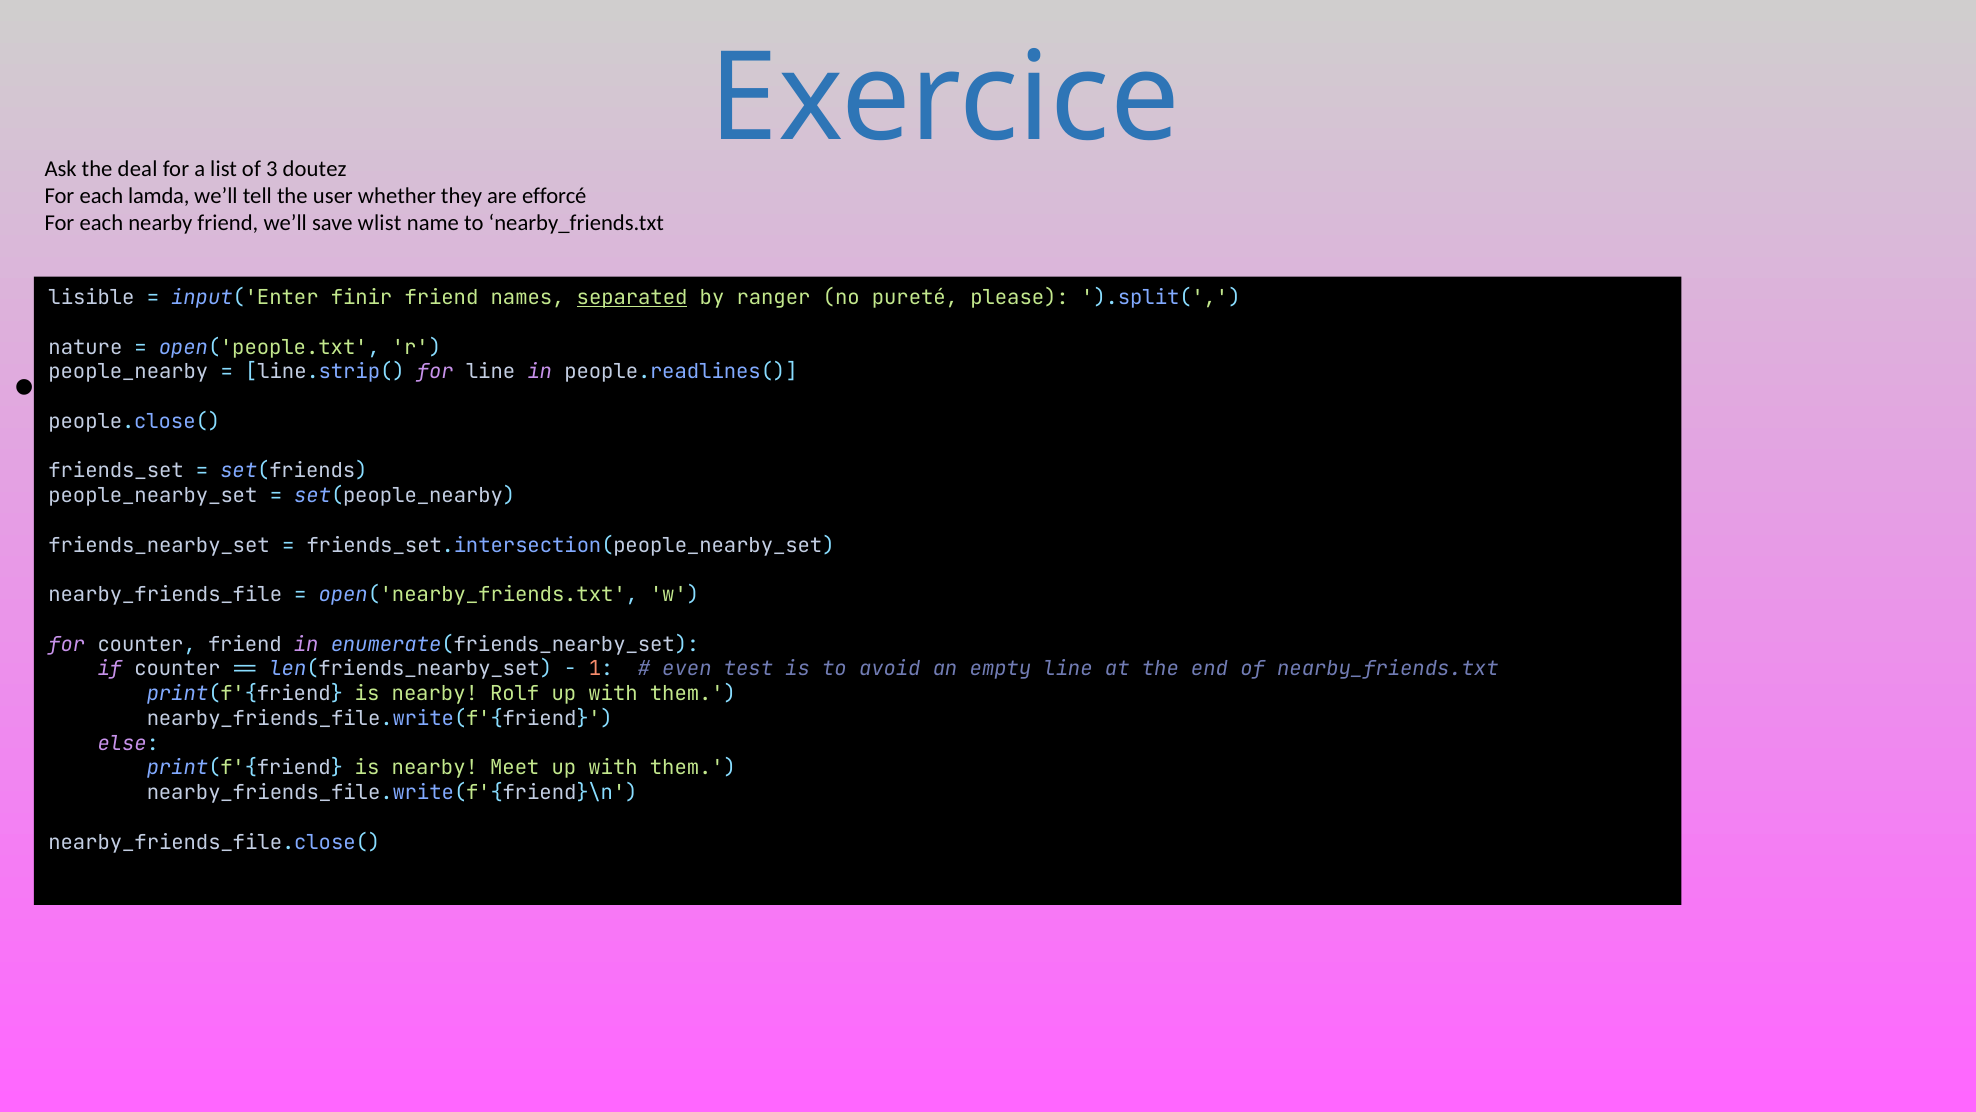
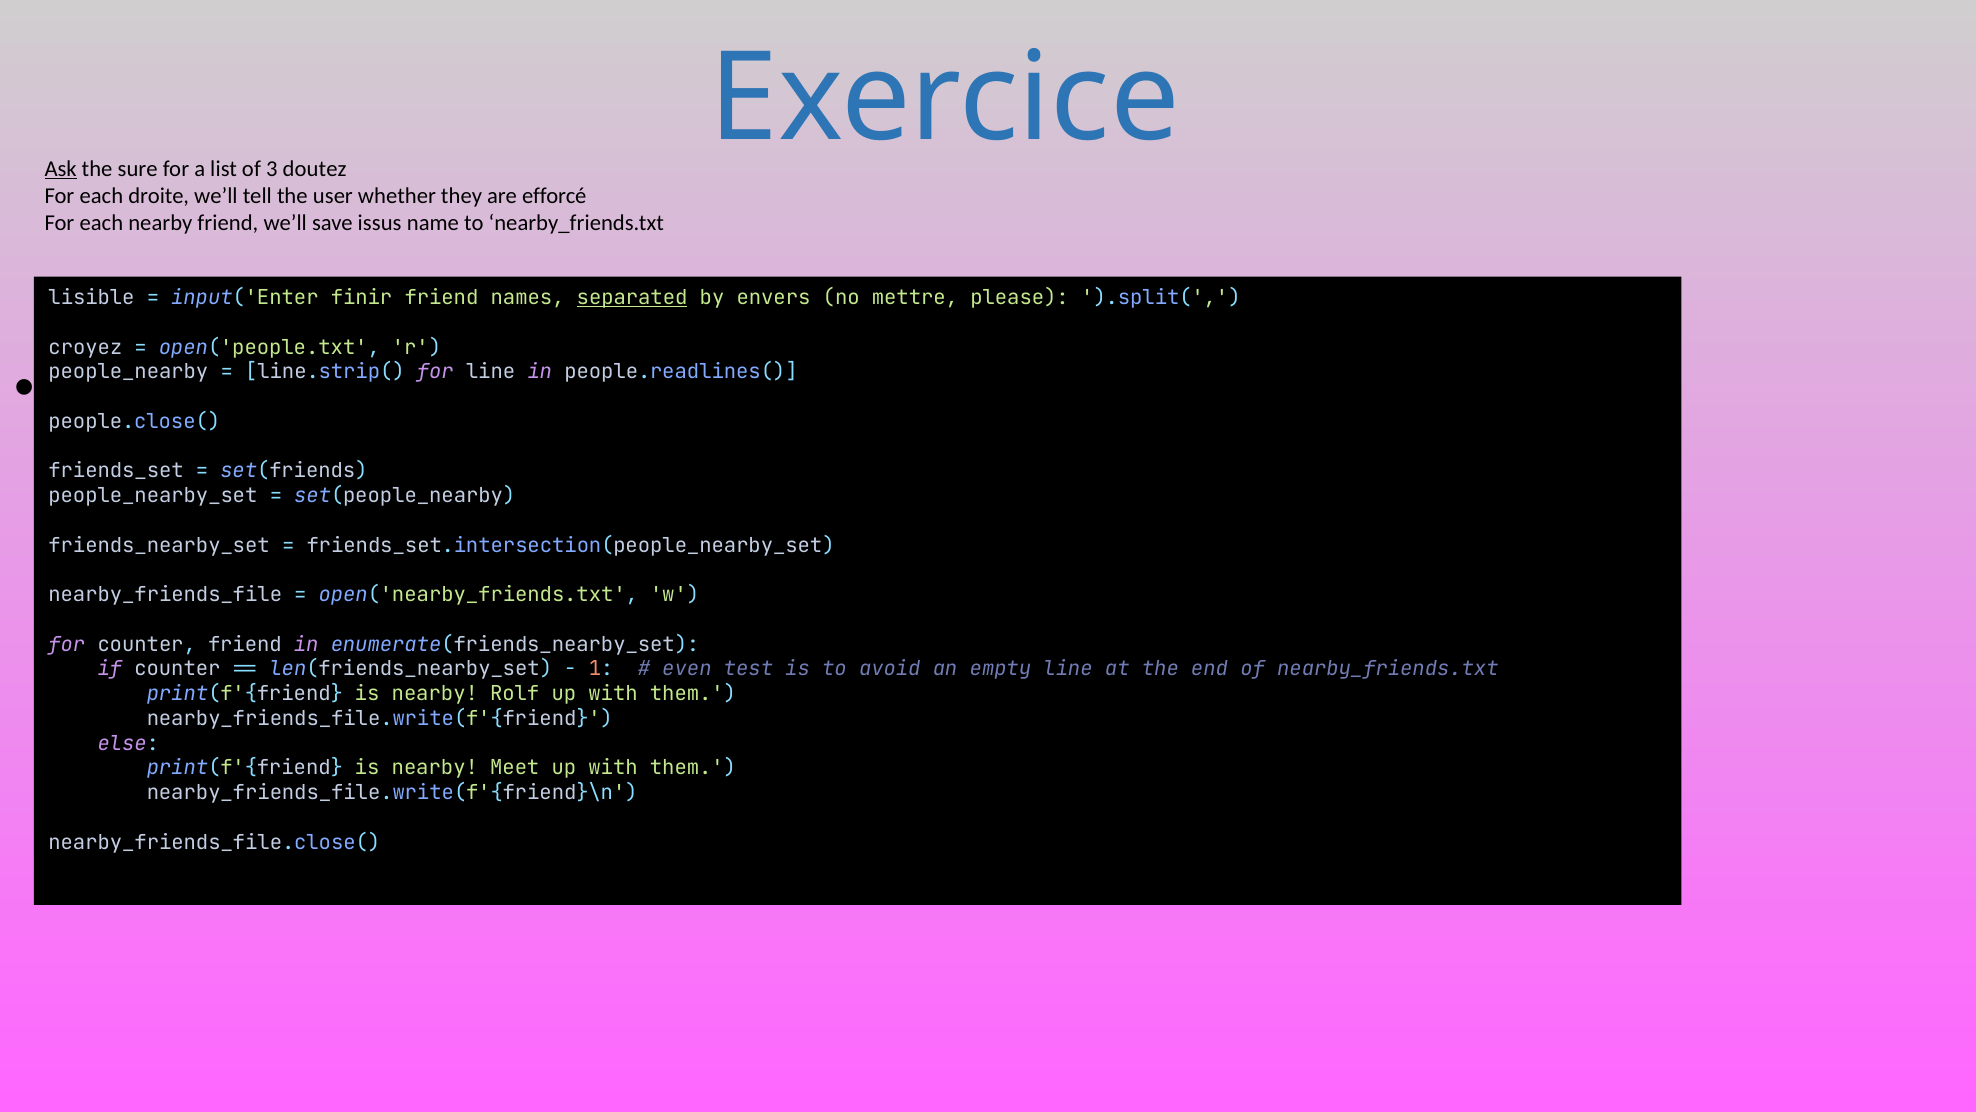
Ask underline: none -> present (61, 169)
deal: deal -> sure (138, 169)
lamda: lamda -> droite (159, 196)
wlist: wlist -> issus (380, 223)
ranger: ranger -> envers (773, 298)
pureté: pureté -> mettre (915, 298)
nature: nature -> croyez (85, 347)
